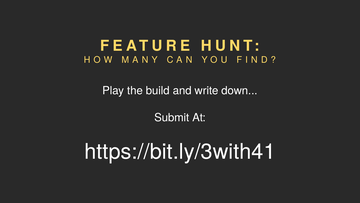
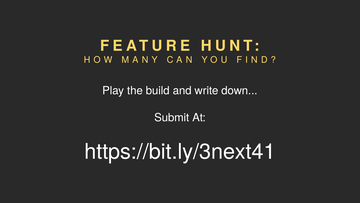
https://bit.ly/3with41: https://bit.ly/3with41 -> https://bit.ly/3next41 (180, 151)
